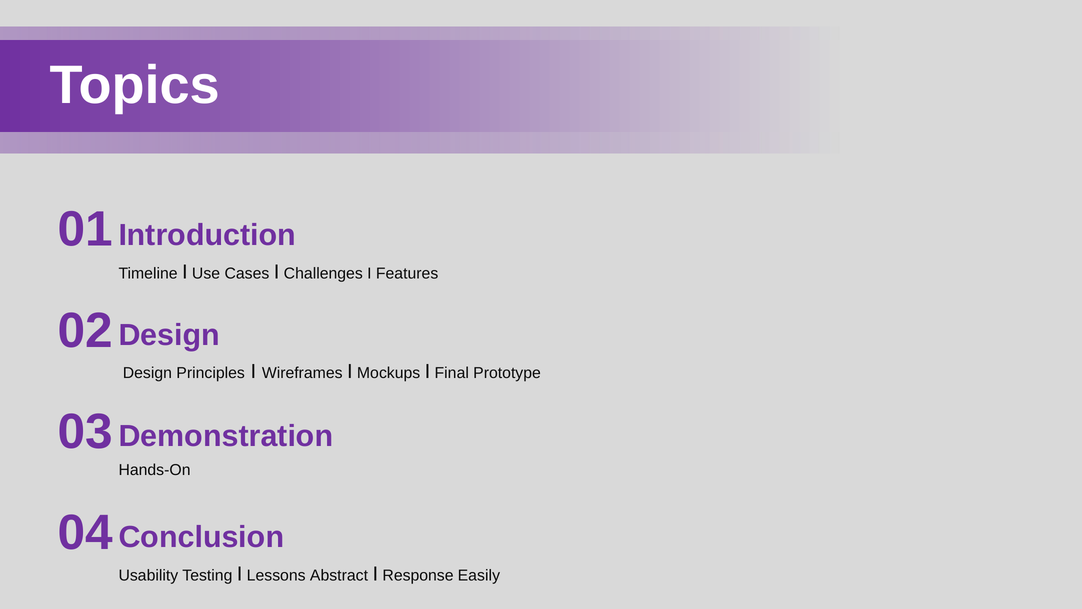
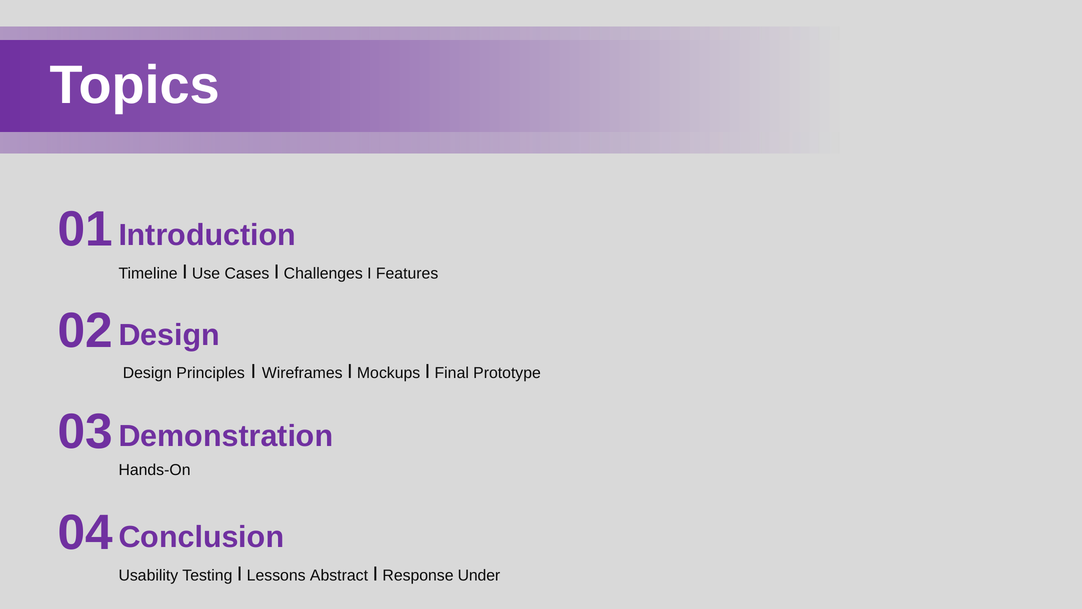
Easily: Easily -> Under (479, 575)
